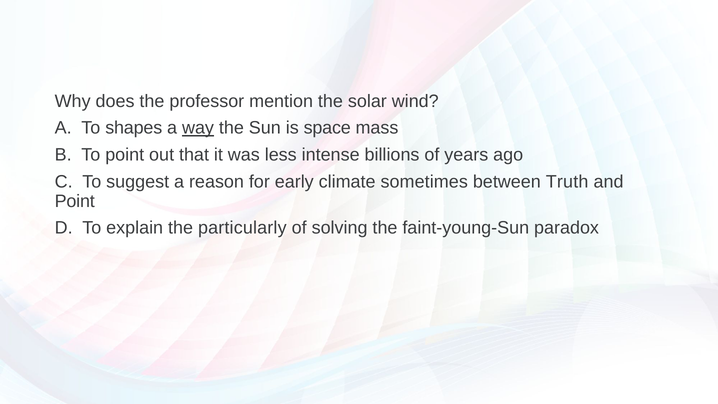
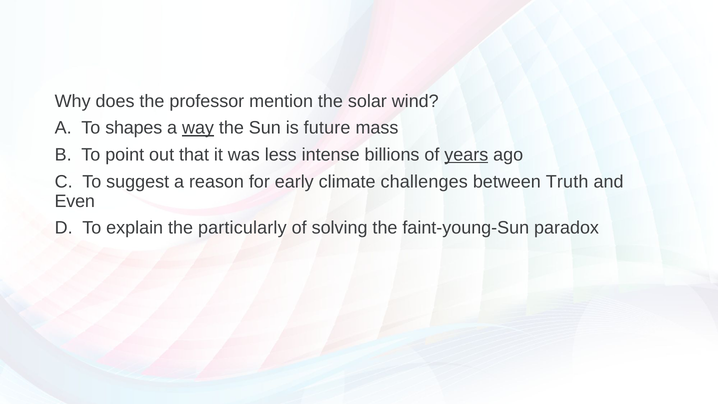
space: space -> future (327, 128)
years underline: none -> present (466, 155)
sometimes: sometimes -> challenges (424, 182)
Point: Point -> Even (75, 201)
